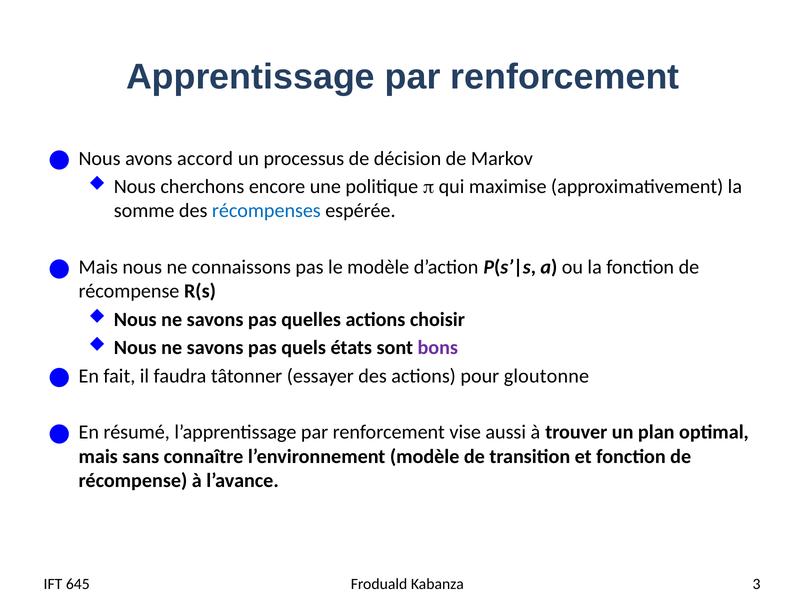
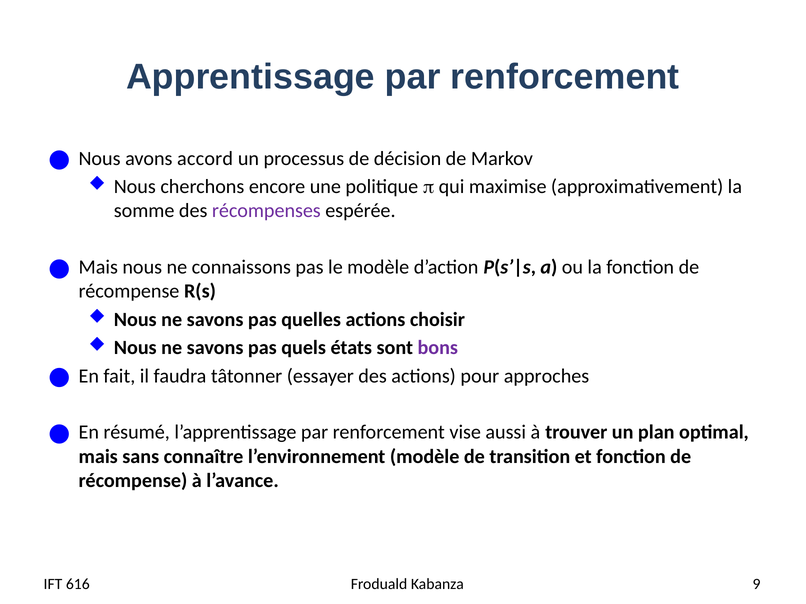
récompenses colour: blue -> purple (266, 211)
gloutonne: gloutonne -> approches (547, 376)
645: 645 -> 616 (78, 585)
3: 3 -> 9 (756, 585)
